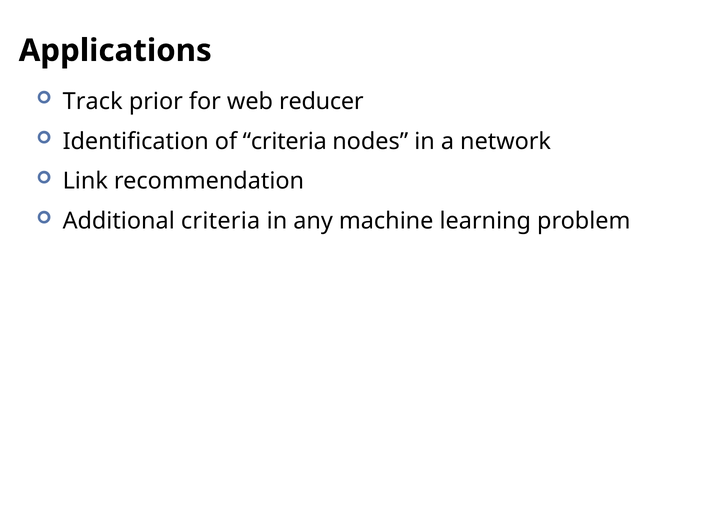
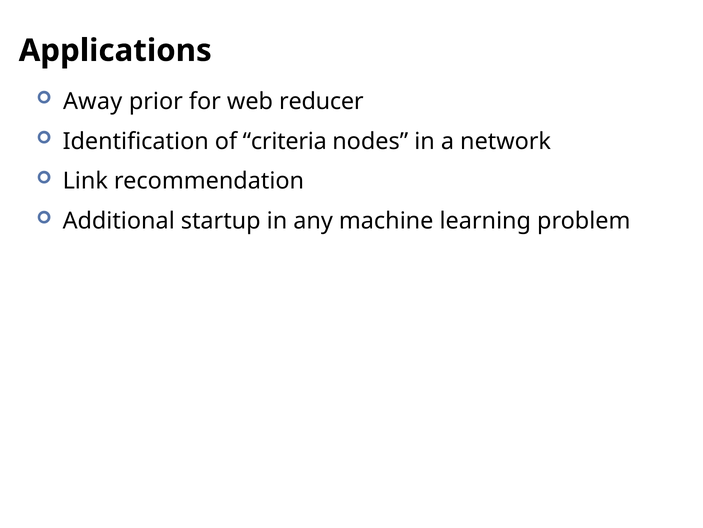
Track: Track -> Away (93, 101)
Additional criteria: criteria -> startup (221, 221)
